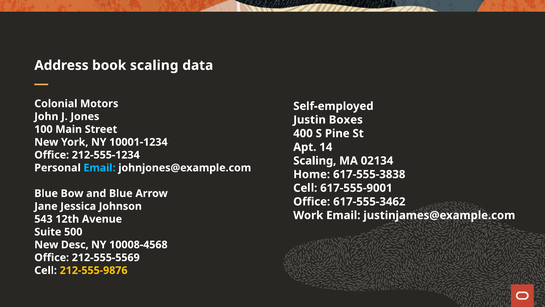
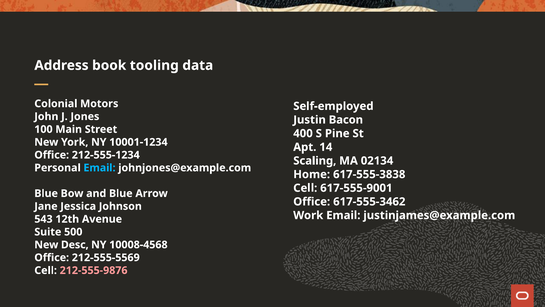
book scaling: scaling -> tooling (154, 65)
Boxes: Boxes -> Bacon (346, 120)
212-555-9876 colour: yellow -> pink (94, 270)
